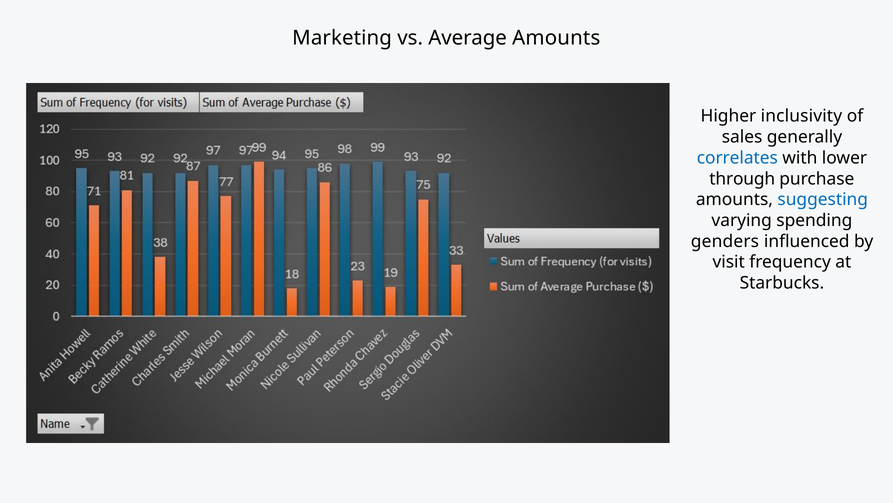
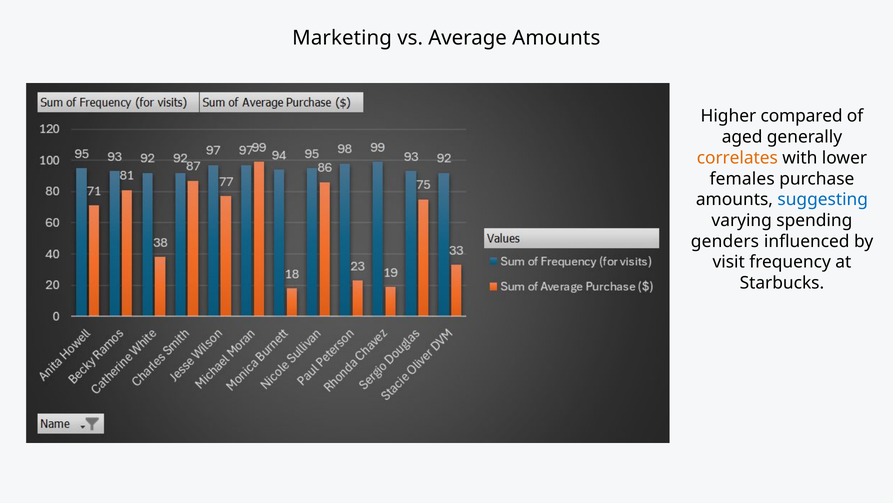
inclusivity: inclusivity -> compared (802, 116)
sales: sales -> aged (742, 137)
correlates colour: blue -> orange (737, 158)
through: through -> females (742, 179)
